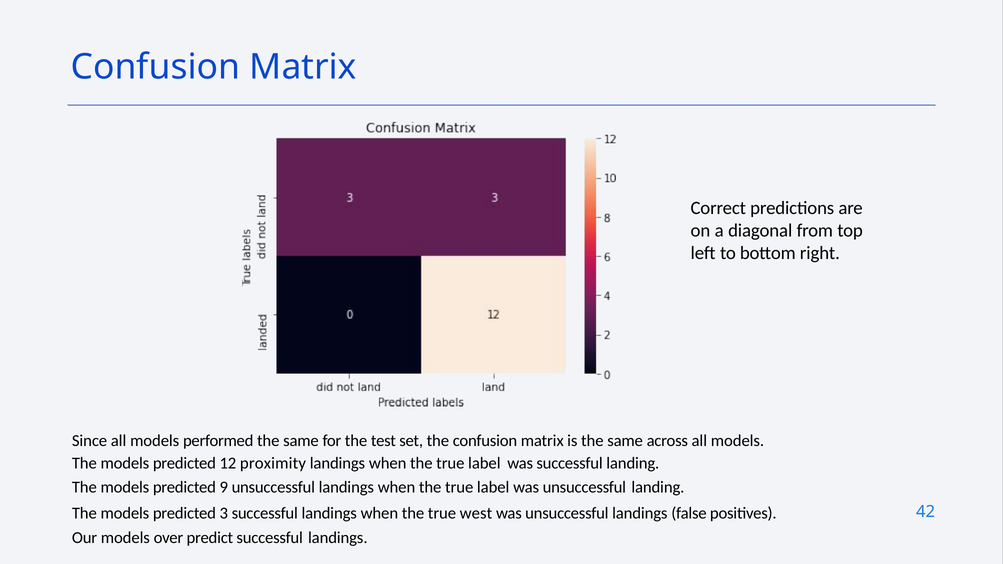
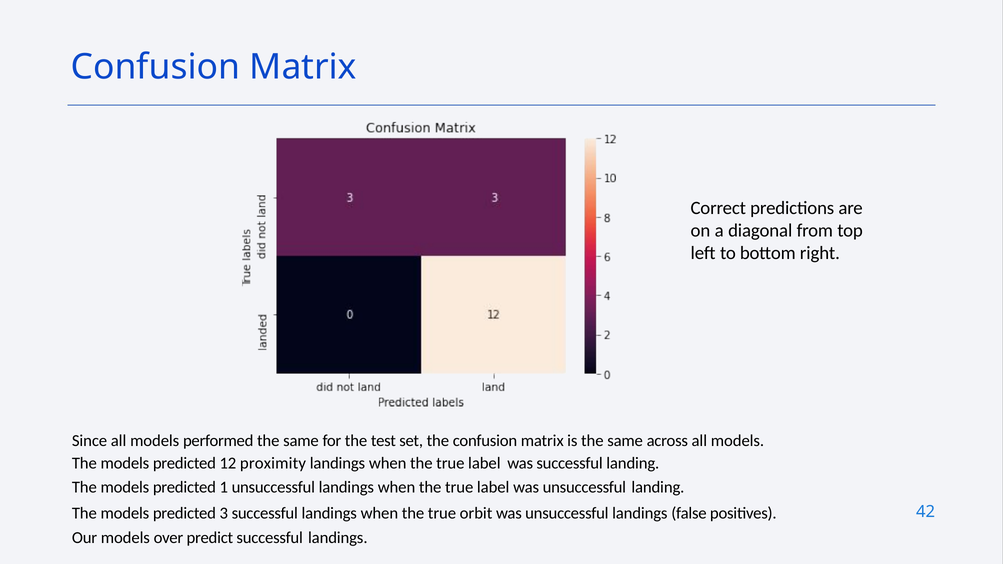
9: 9 -> 1 (224, 488)
west: west -> orbit (476, 513)
